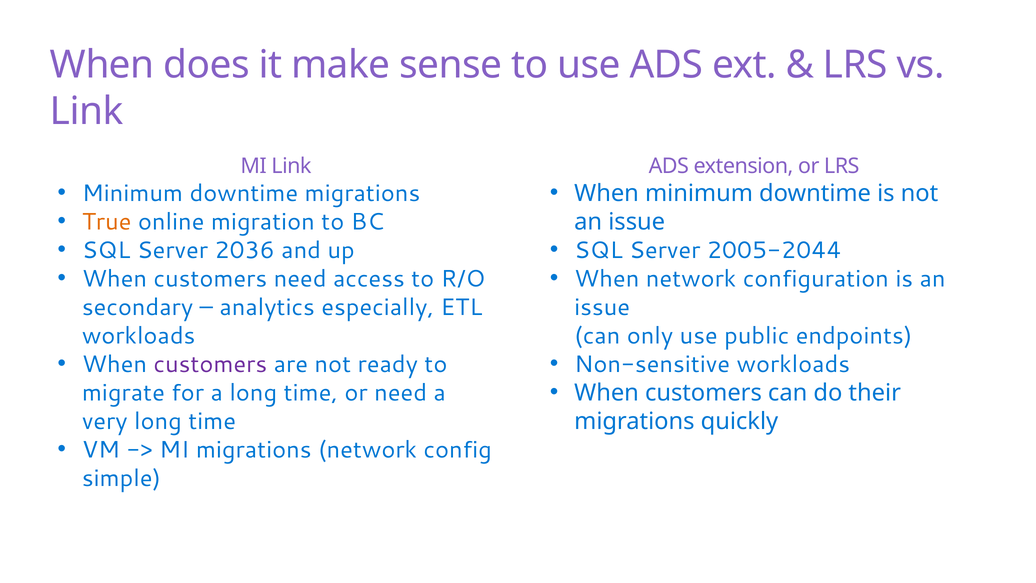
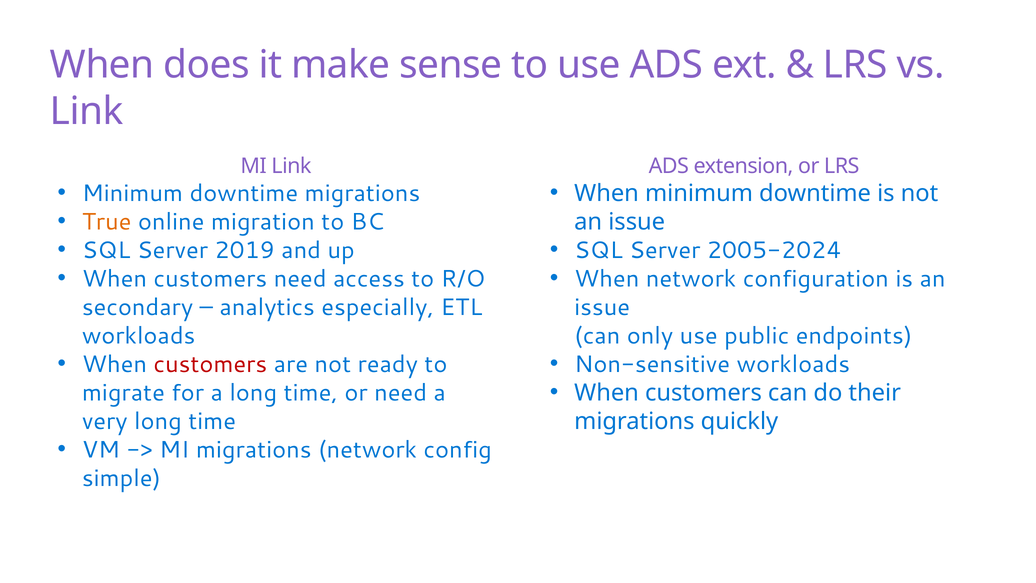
2036: 2036 -> 2019 (245, 250)
2005-2044: 2005-2044 -> 2005-2024 (774, 250)
customers colour: purple -> red (210, 364)
